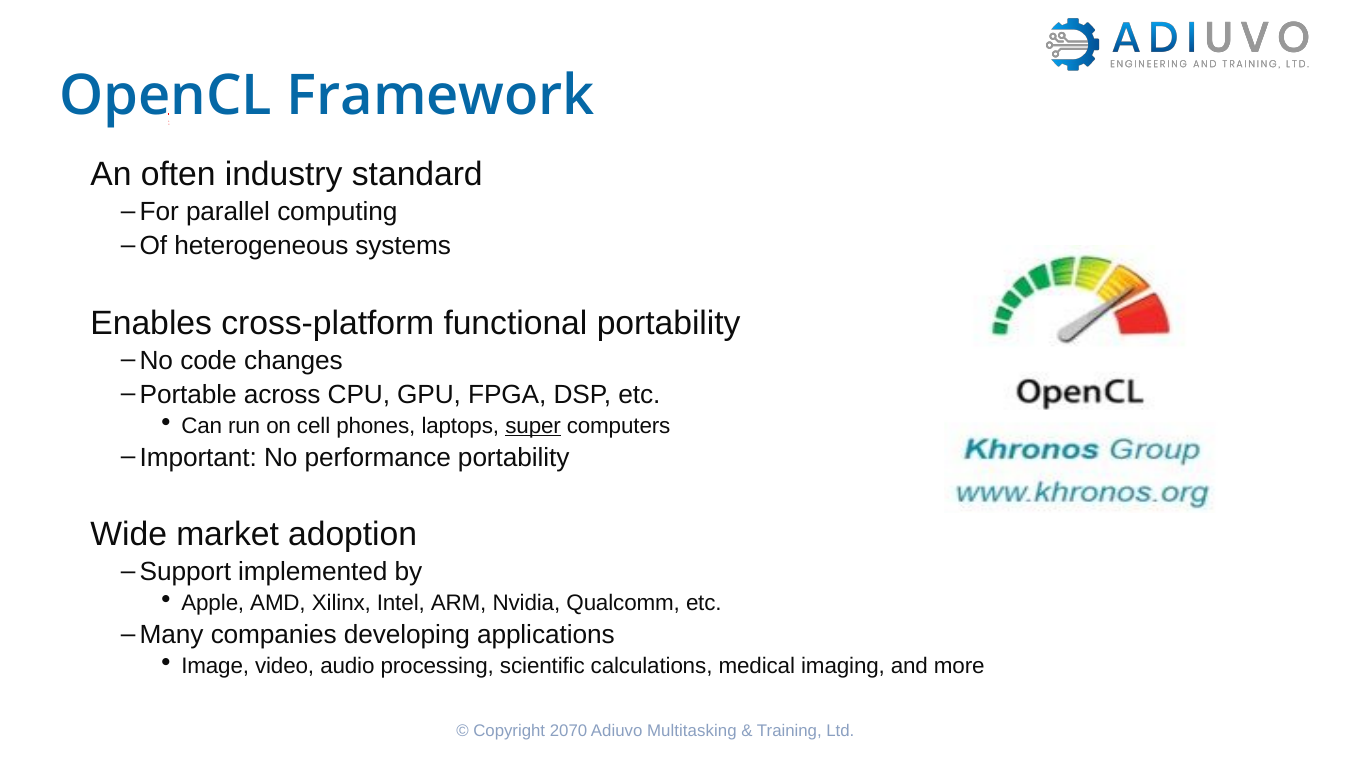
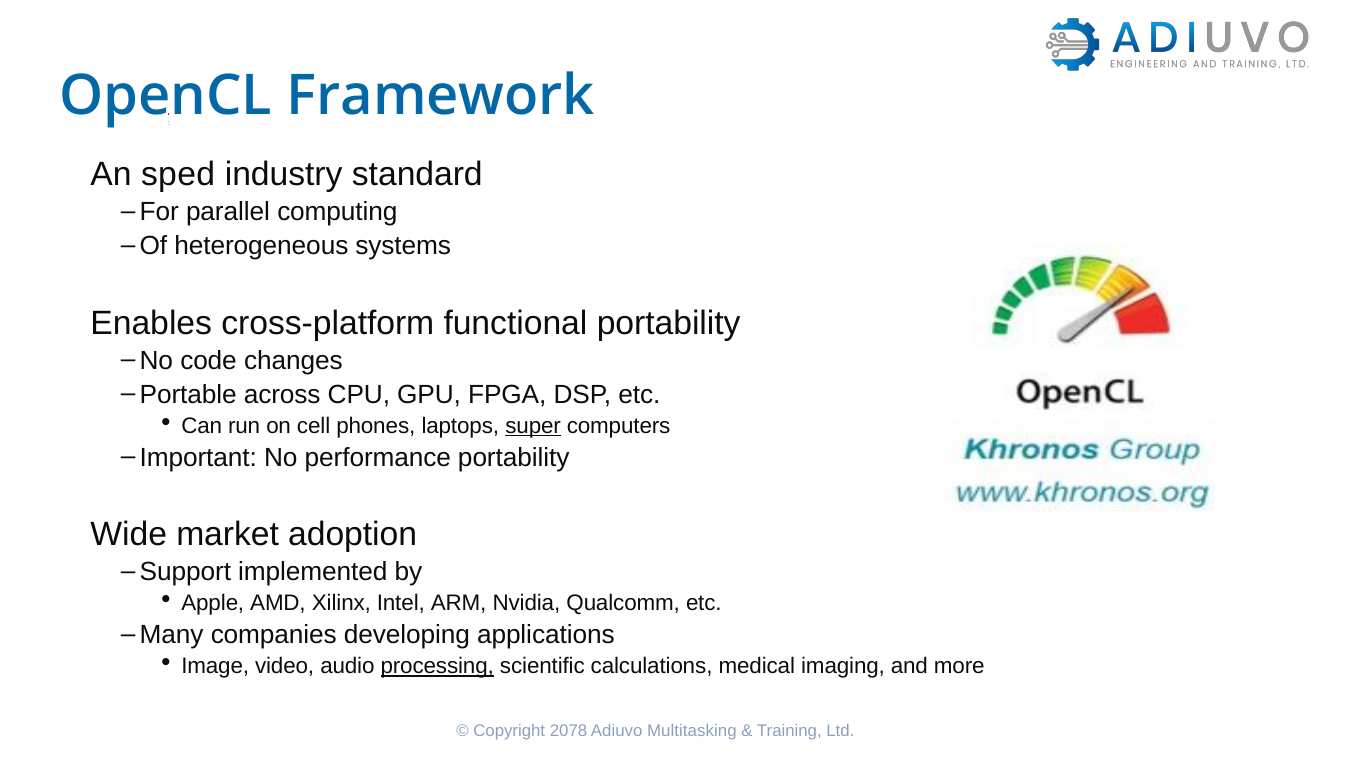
often: often -> sped (178, 174)
processing underline: none -> present (437, 666)
2070: 2070 -> 2078 (569, 731)
